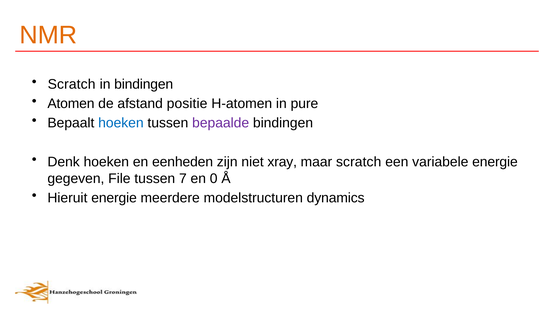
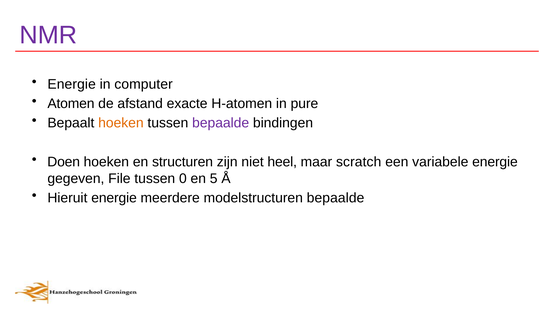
NMR colour: orange -> purple (48, 35)
Scratch: Scratch -> Energie (72, 84)
in bindingen: bindingen -> computer (144, 84)
positie: positie -> exacte (187, 103)
hoeken colour: blue -> orange (121, 123)
Denk: Denk -> Doen (64, 162)
eenheden: eenheden -> structuren (183, 162)
xray: xray -> heel (282, 162)
7: 7 -> 0 (183, 178)
0: 0 -> 5 (214, 178)
modelstructuren dynamics: dynamics -> bepaalde (336, 198)
